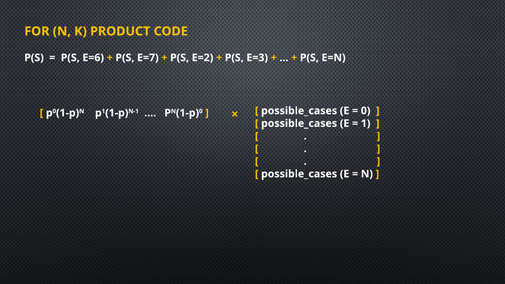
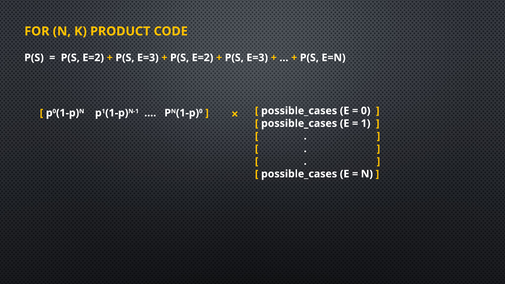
E=6: E=6 -> E=2 (93, 58)
E=7: E=7 -> E=3 (148, 58)
